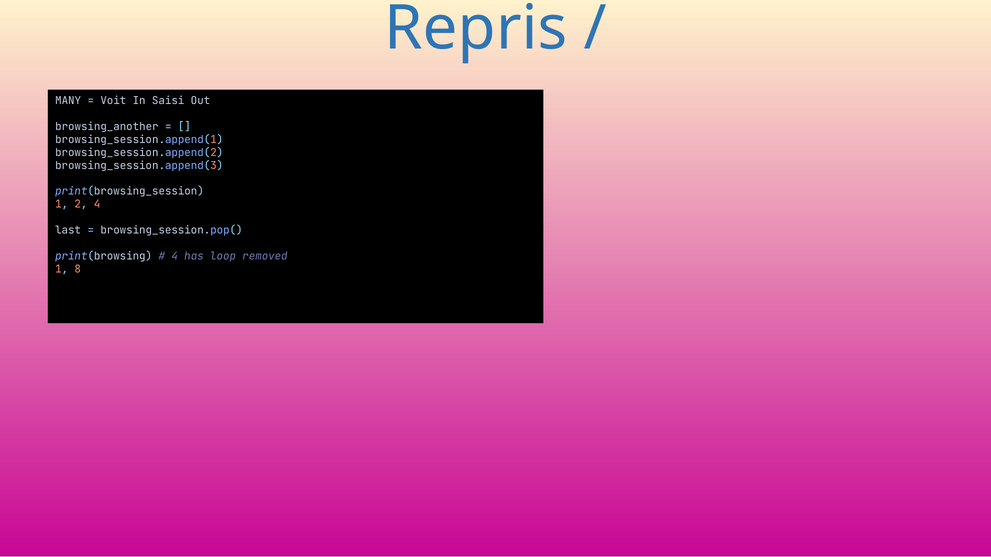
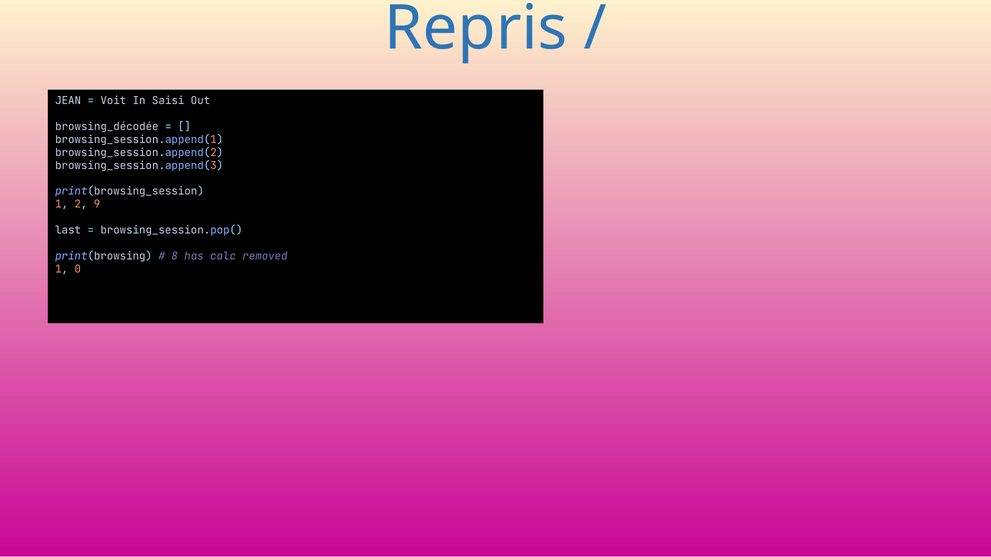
MANY: MANY -> JEAN (68, 101)
browsing_another: browsing_another -> browsing_décodée (107, 127)
2 4: 4 -> 9 (97, 205)
4: 4 -> 8 (175, 257)
loop: loop -> calc (223, 257)
8: 8 -> 0 (78, 270)
